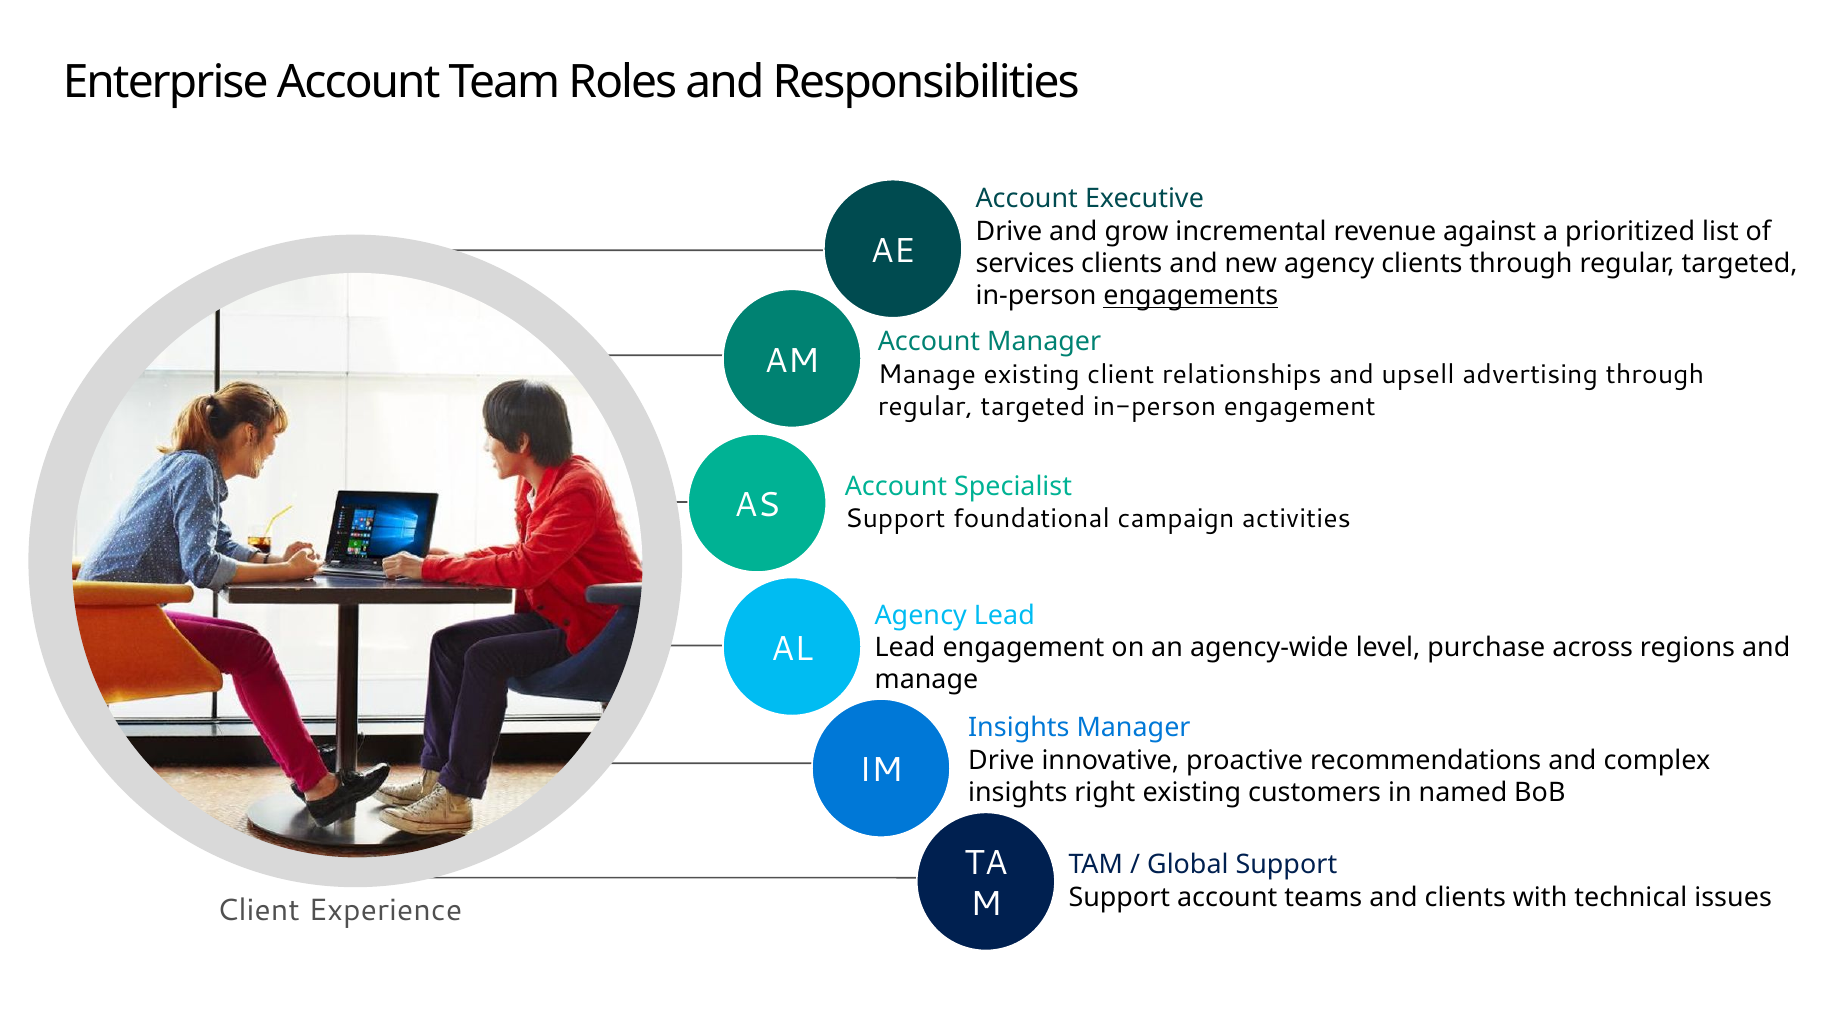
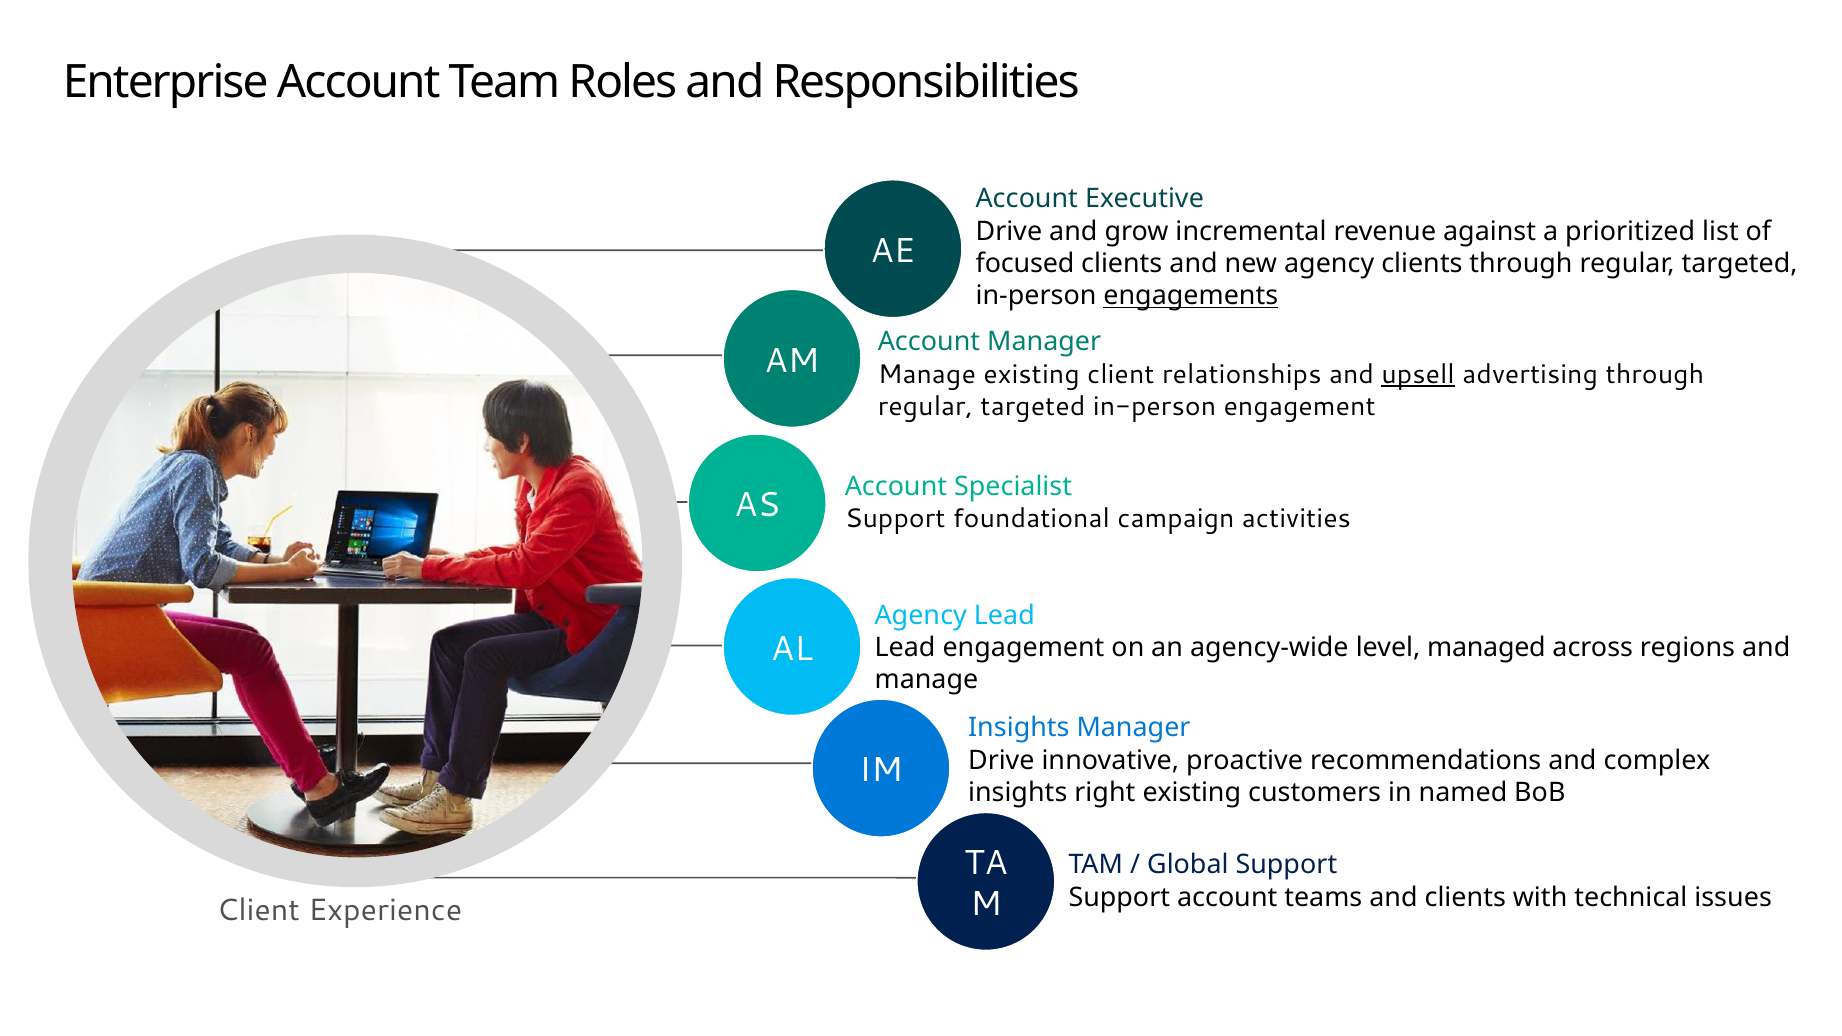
services: services -> focused (1025, 264)
upsell underline: none -> present (1418, 374)
purchase: purchase -> managed (1486, 648)
